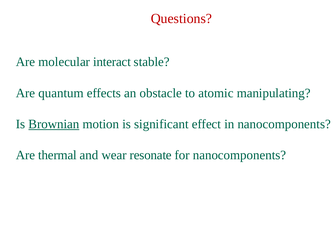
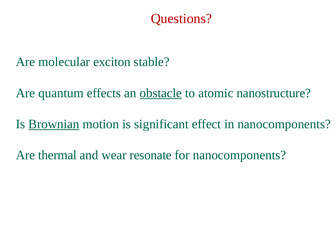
interact: interact -> exciton (112, 62)
obstacle underline: none -> present (161, 93)
manipulating: manipulating -> nanostructure (274, 93)
